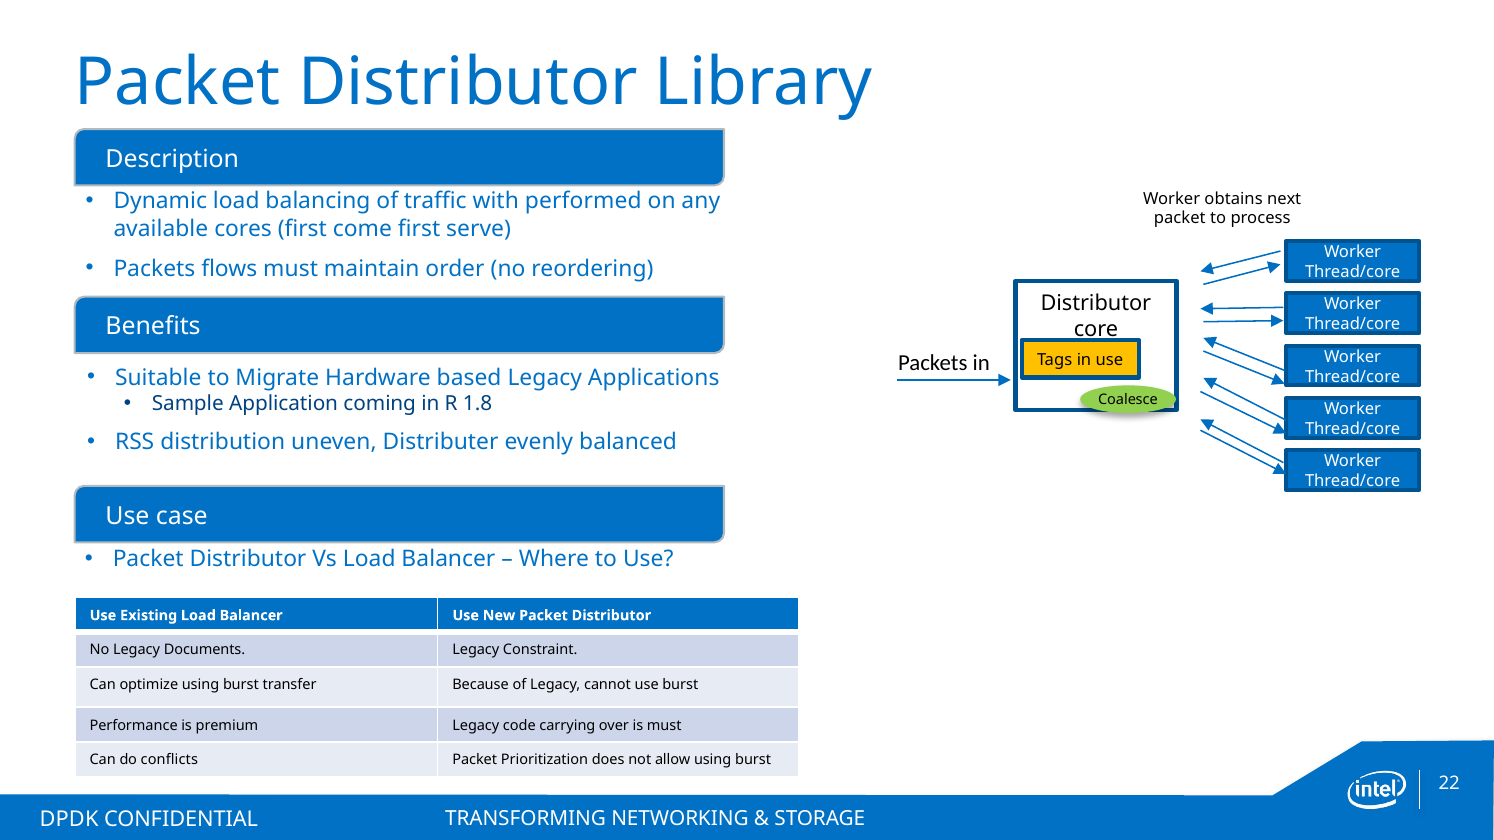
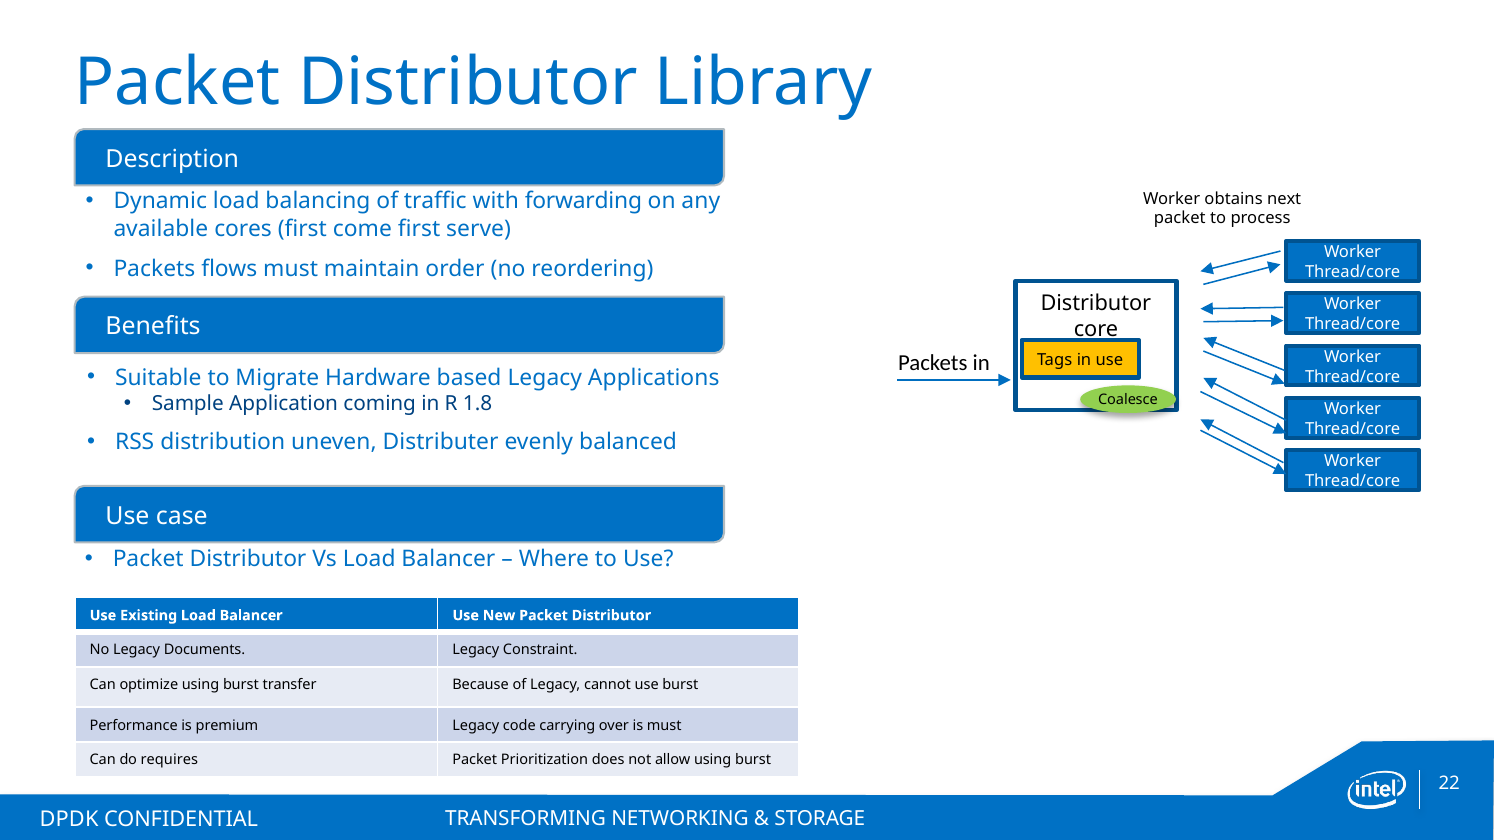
performed: performed -> forwarding (583, 202)
conflicts: conflicts -> requires (169, 760)
